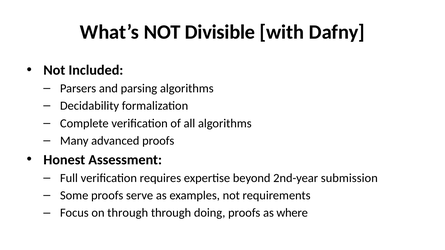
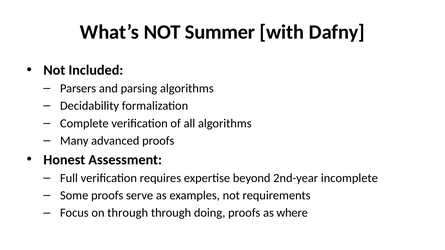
Divisible: Divisible -> Summer (220, 32)
submission: submission -> incomplete (349, 178)
